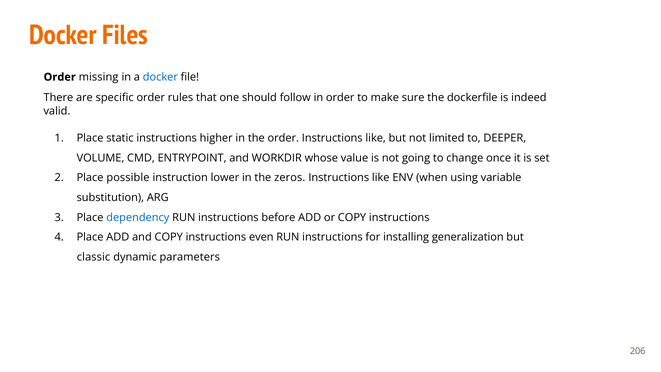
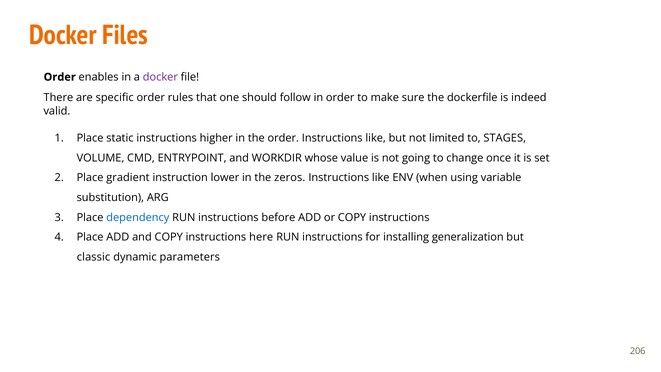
missing: missing -> enables (99, 77)
docker colour: blue -> purple (160, 77)
DEEPER: DEEPER -> STAGES (505, 138)
possible: possible -> gradient (128, 178)
even: even -> here (261, 237)
